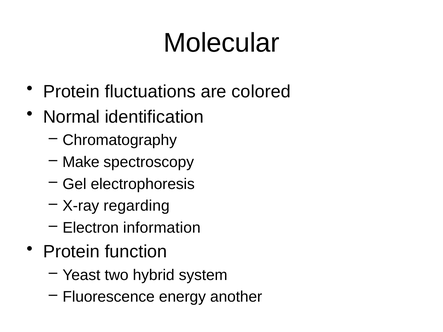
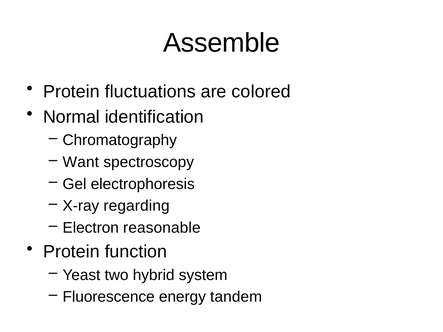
Molecular: Molecular -> Assemble (222, 43)
Make: Make -> Want (81, 162)
information: information -> reasonable (162, 228)
another: another -> tandem (236, 297)
